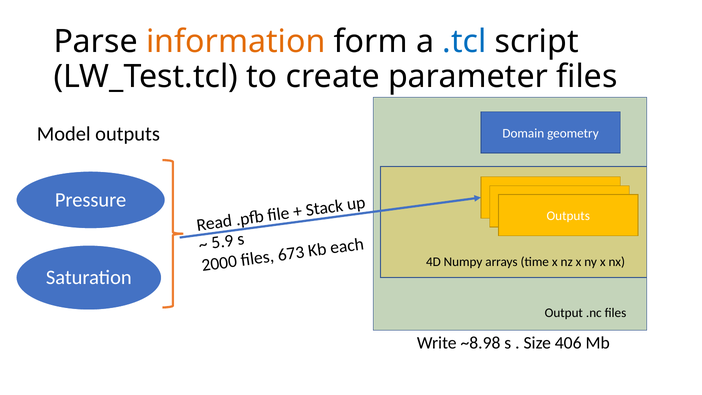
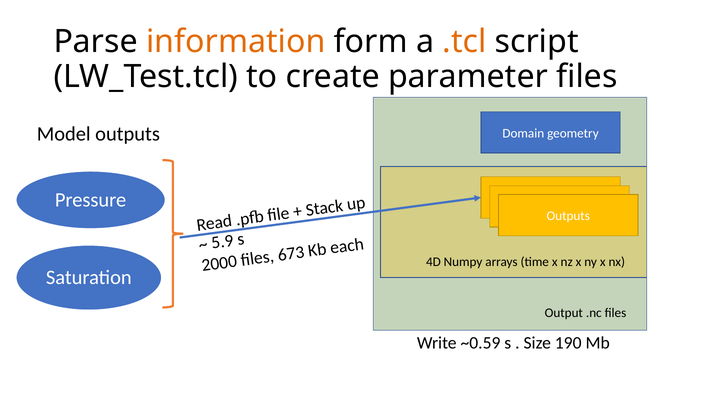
.tcl colour: blue -> orange (464, 42)
~8.98: ~8.98 -> ~0.59 (480, 343)
406: 406 -> 190 (568, 343)
